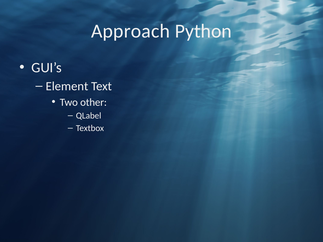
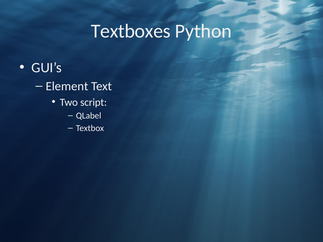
Approach: Approach -> Textboxes (131, 31)
other: other -> script (94, 102)
